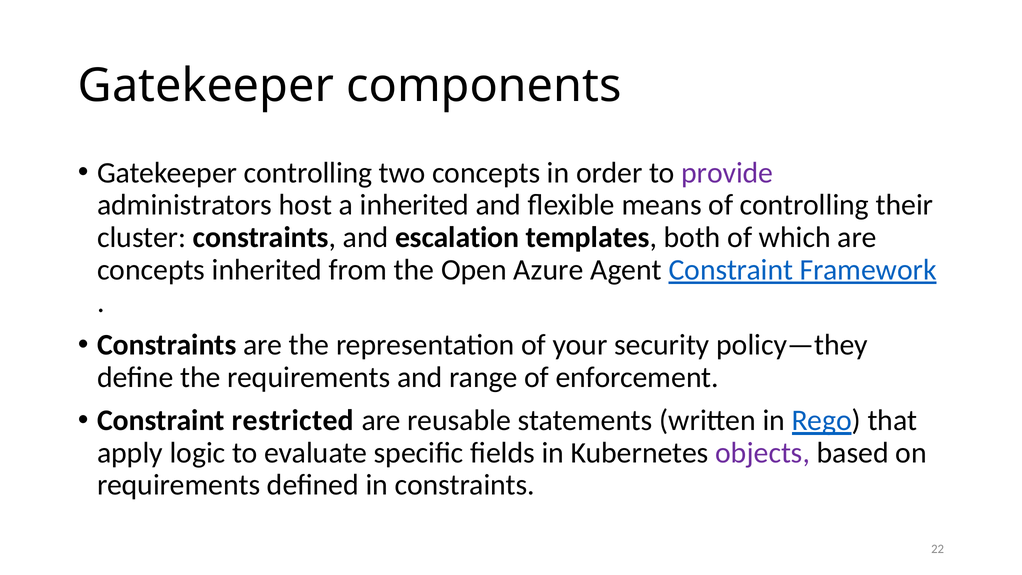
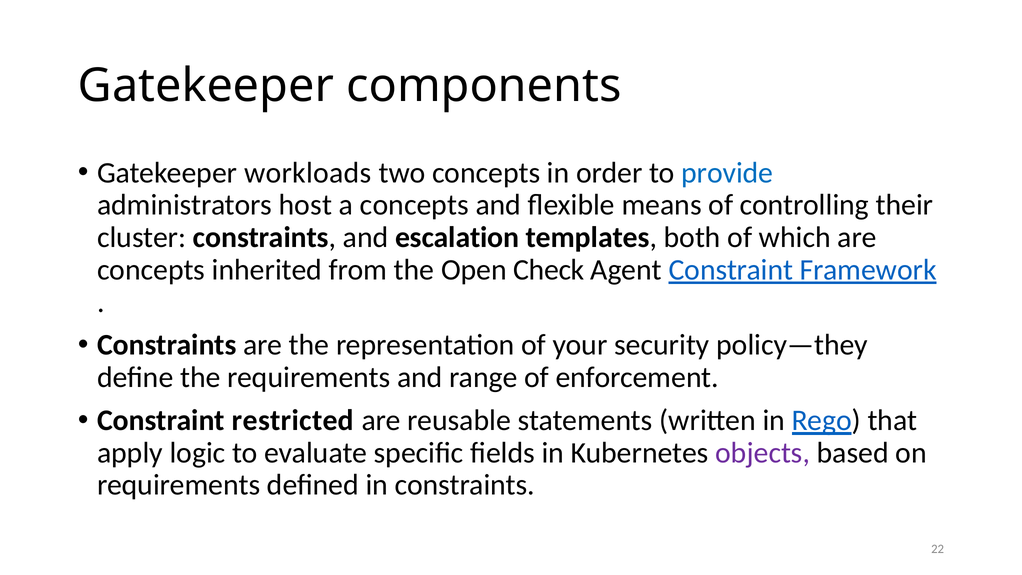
Gatekeeper controlling: controlling -> workloads (308, 173)
provide colour: purple -> blue (727, 173)
a inherited: inherited -> concepts (414, 205)
Azure: Azure -> Check (549, 270)
